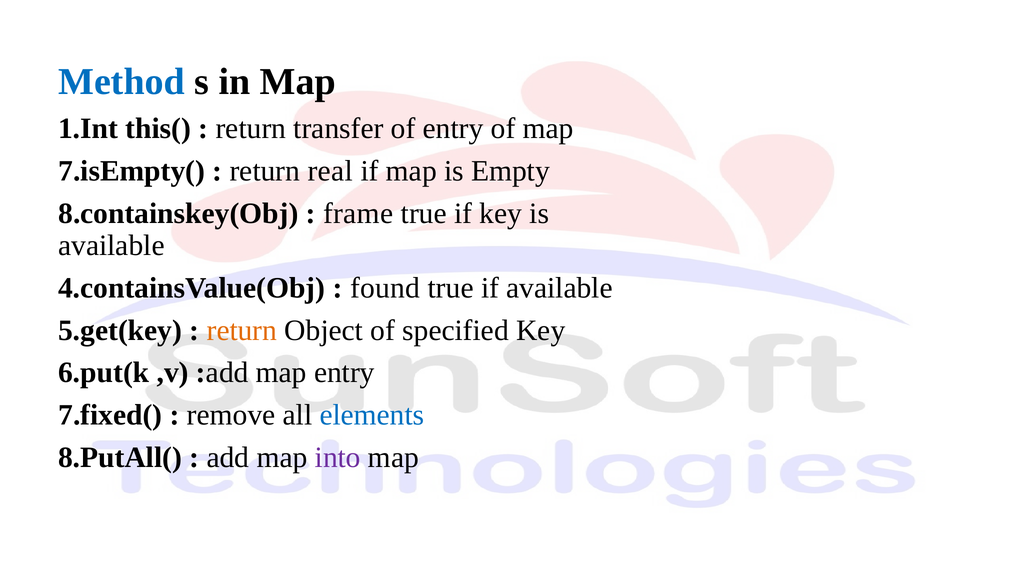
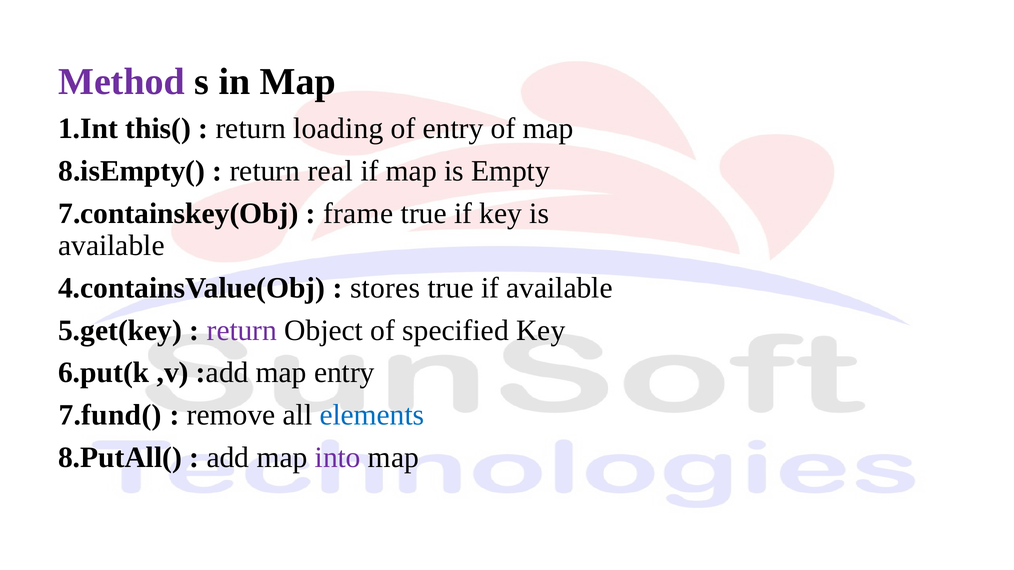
Method colour: blue -> purple (122, 82)
transfer: transfer -> loading (338, 129)
7.isEmpty(: 7.isEmpty( -> 8.isEmpty( (132, 171)
8.containskey(Obj: 8.containskey(Obj -> 7.containskey(Obj (178, 214)
found: found -> stores (385, 288)
return colour: orange -> purple (242, 331)
7.fixed(: 7.fixed( -> 7.fund( (110, 415)
